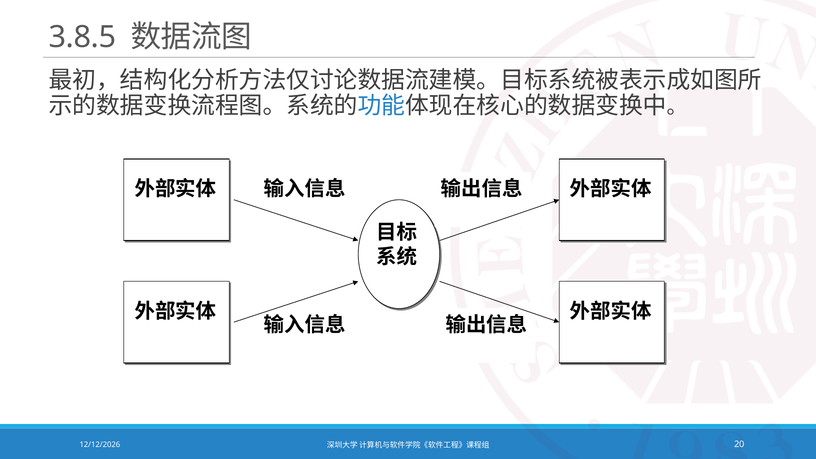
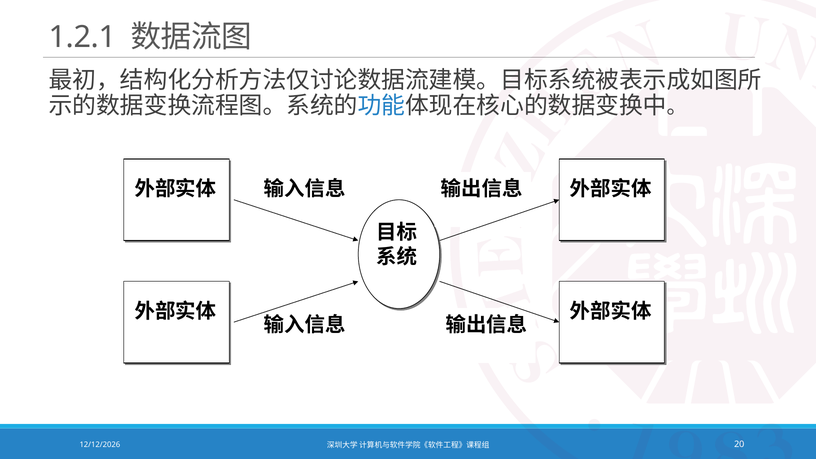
3.8.5: 3.8.5 -> 1.2.1 (82, 37)
